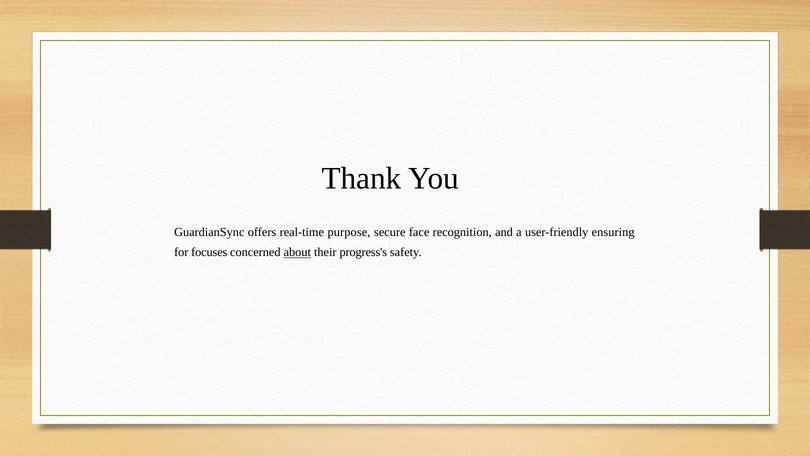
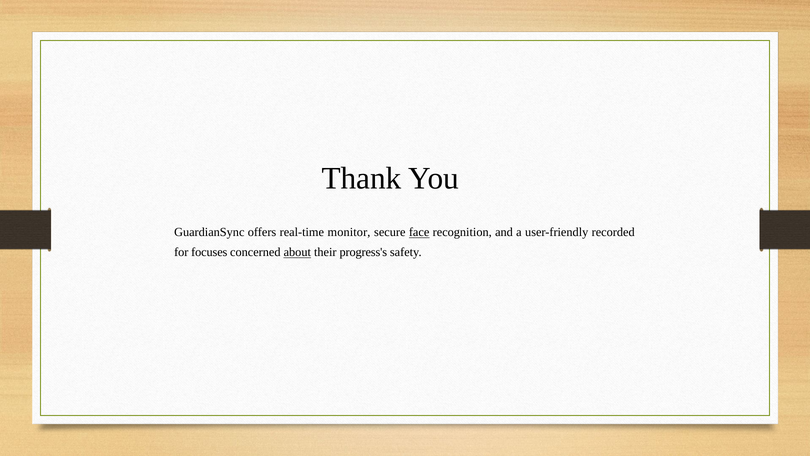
purpose: purpose -> monitor (349, 232)
face underline: none -> present (419, 232)
ensuring: ensuring -> recorded (613, 232)
